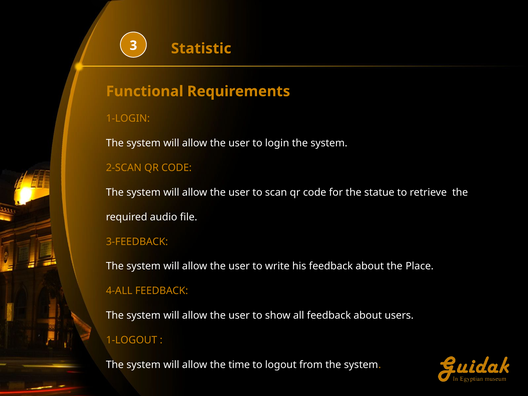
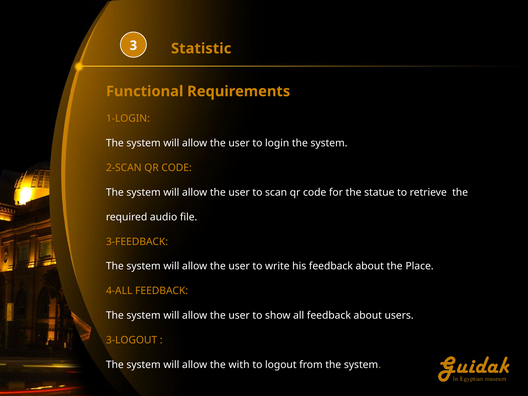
1-LOGOUT: 1-LOGOUT -> 3-LOGOUT (132, 340)
time: time -> with (239, 365)
